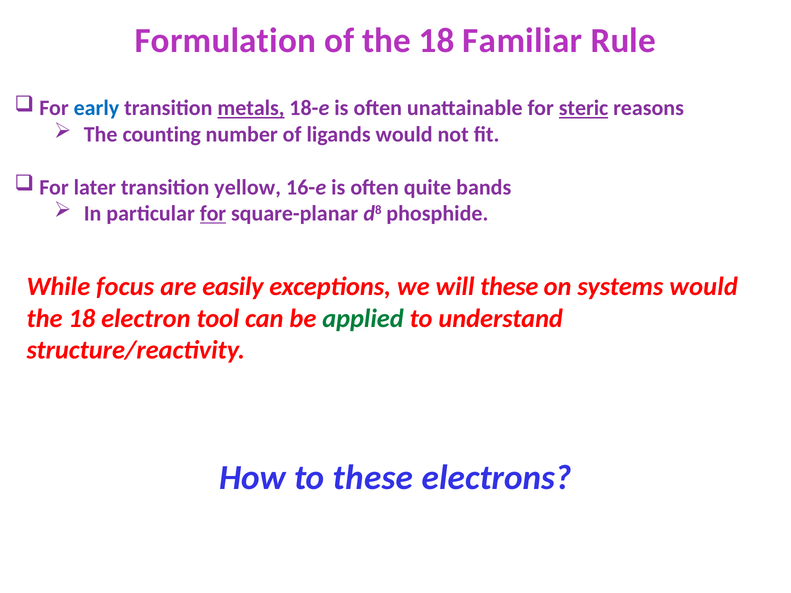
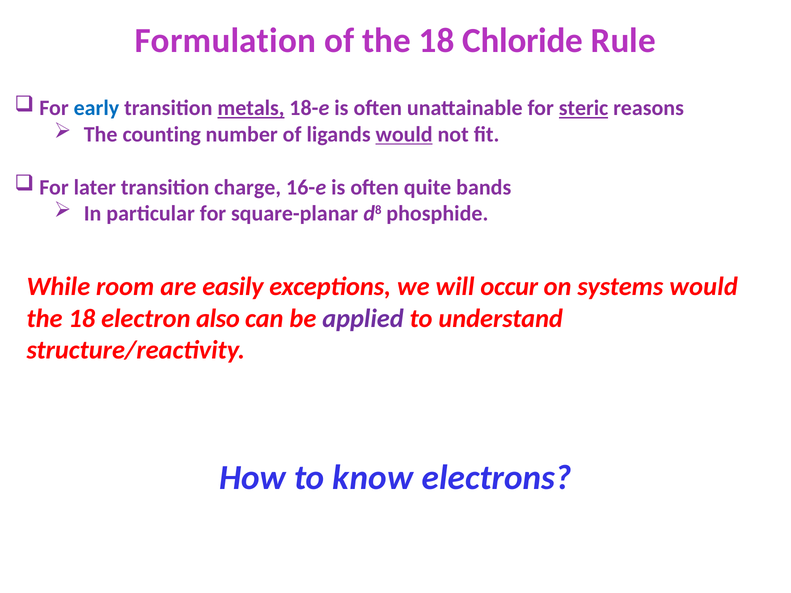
Familiar: Familiar -> Chloride (523, 41)
would underline: none -> present (404, 135)
yellow: yellow -> charge (248, 187)
for underline: present -> none (213, 214)
focus: focus -> room (125, 287)
will these: these -> occur (509, 287)
tool: tool -> also (218, 318)
applied colour: green -> purple (363, 318)
to these: these -> know (373, 478)
